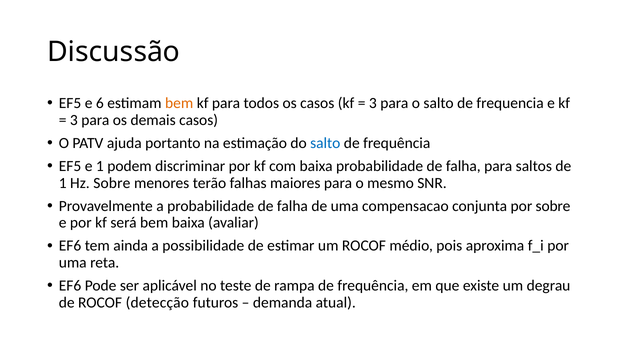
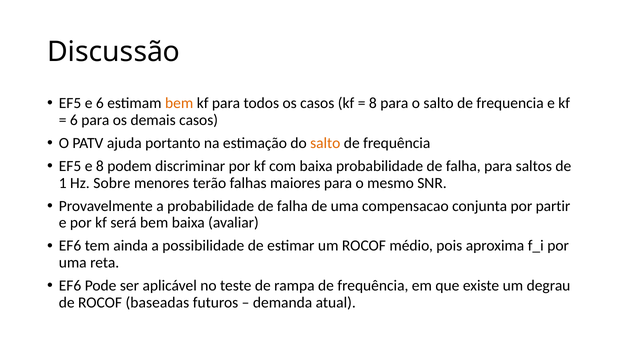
3: 3 -> 8 (373, 103)
3: 3 -> 6 (74, 120)
salto colour: blue -> orange (325, 143)
e 1: 1 -> 8 (100, 166)
por sobre: sobre -> partir (553, 206)
detecção: detecção -> baseadas (157, 303)
